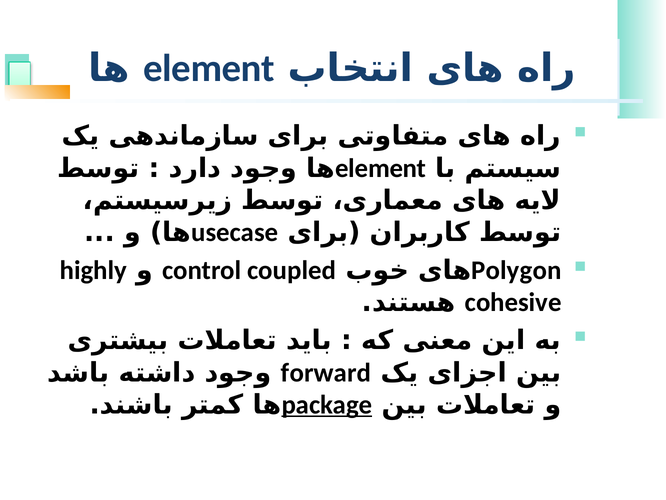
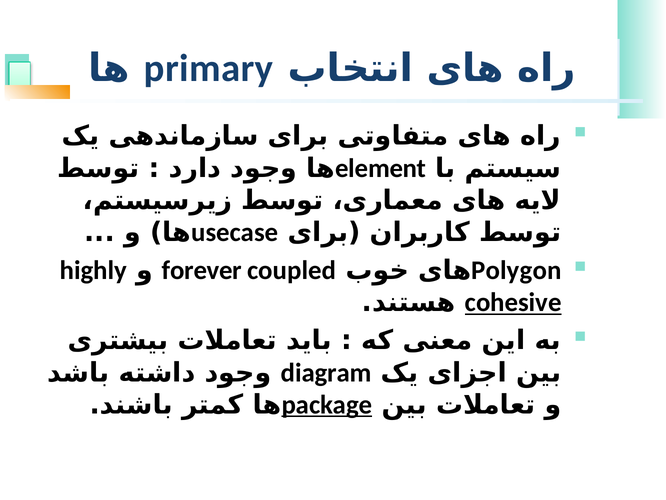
element: element -> primary (209, 68)
control: control -> forever (202, 270)
cohesive underline: none -> present (513, 302)
forward: forward -> diagram (326, 372)
